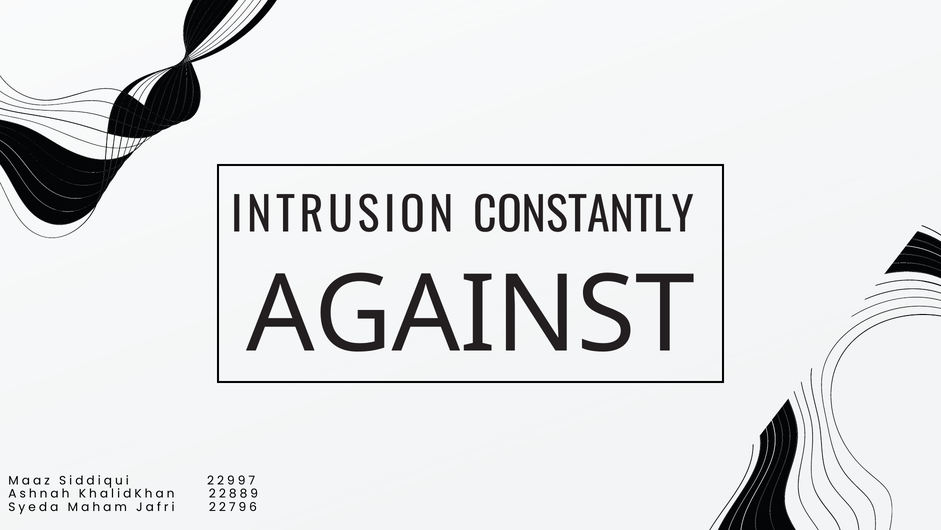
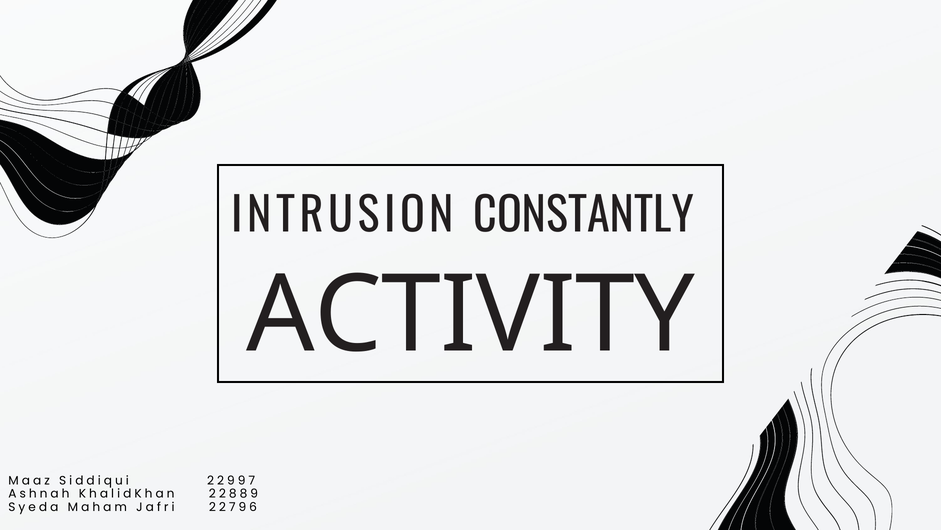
AGAINST: AGAINST -> ACTIVITY (471, 315)
